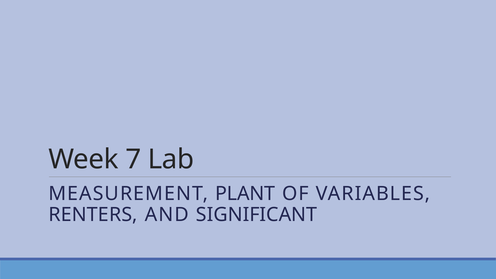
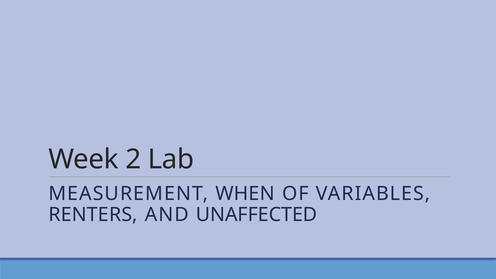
7: 7 -> 2 (133, 159)
PLANT: PLANT -> WHEN (245, 194)
SIGNIFICANT: SIGNIFICANT -> UNAFFECTED (257, 215)
